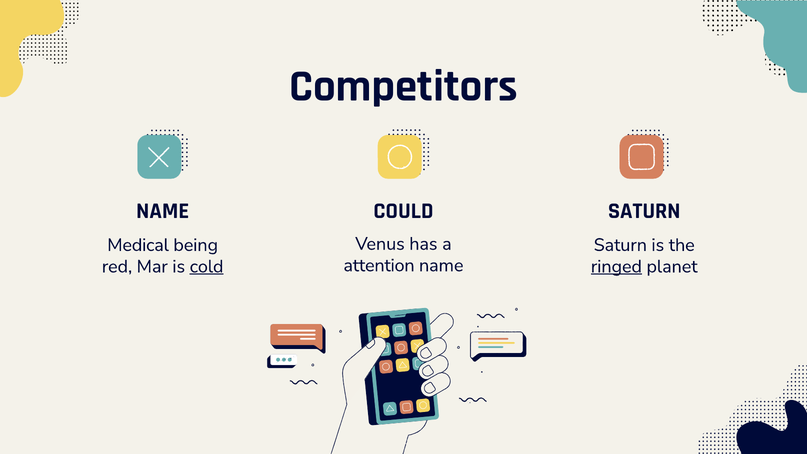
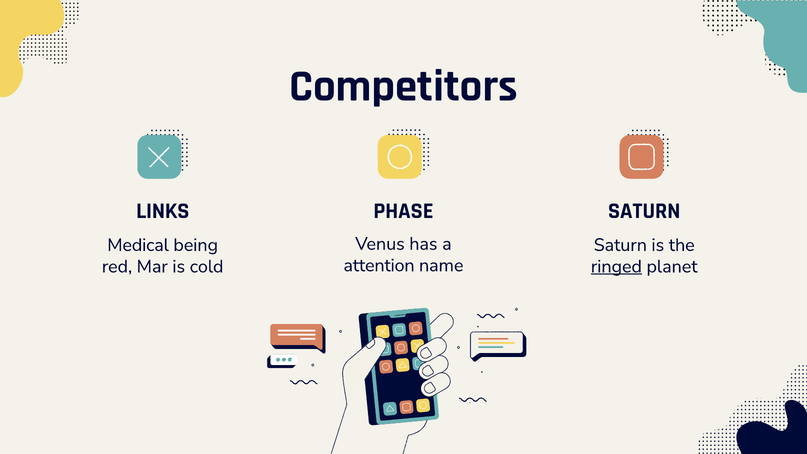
NAME: NAME -> LINKS (163, 211)
COULD: COULD -> PHASE (403, 211)
cold underline: present -> none (207, 266)
